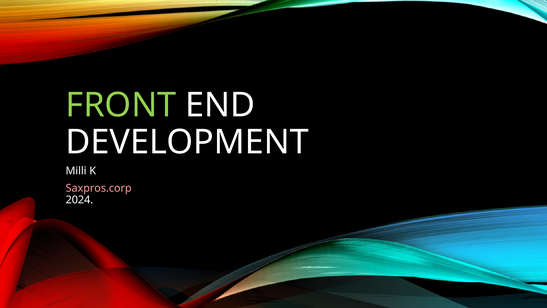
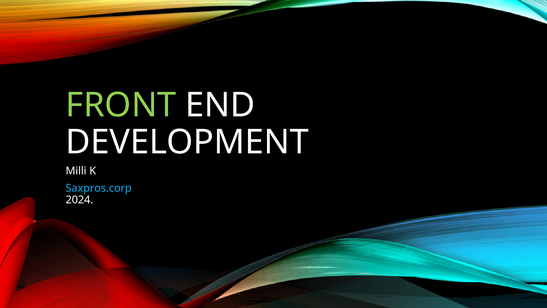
Saxpros.corp colour: pink -> light blue (99, 188)
